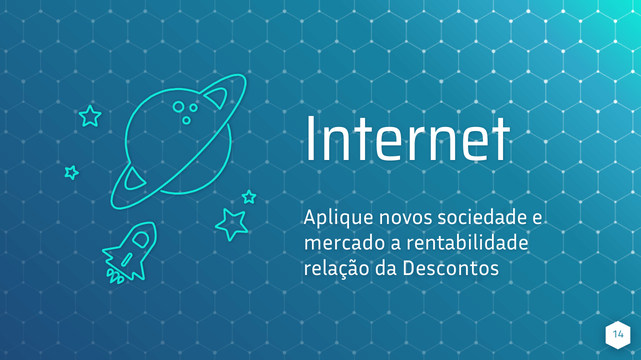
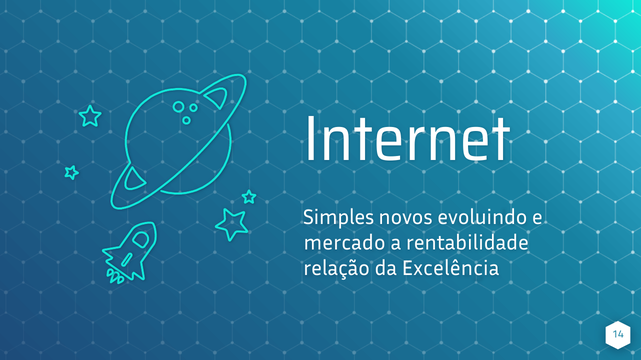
Aplique: Aplique -> Simples (339, 218)
sociedade: sociedade -> evoluindo (482, 218)
Descontos: Descontos -> Excelência (450, 269)
